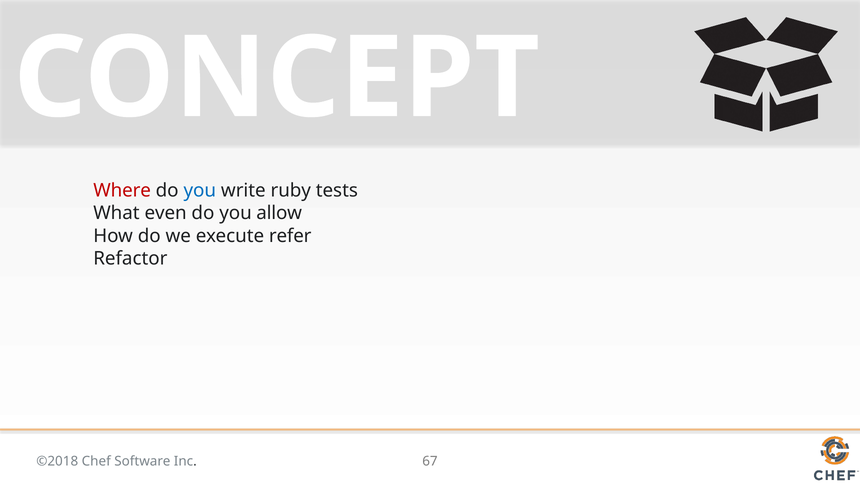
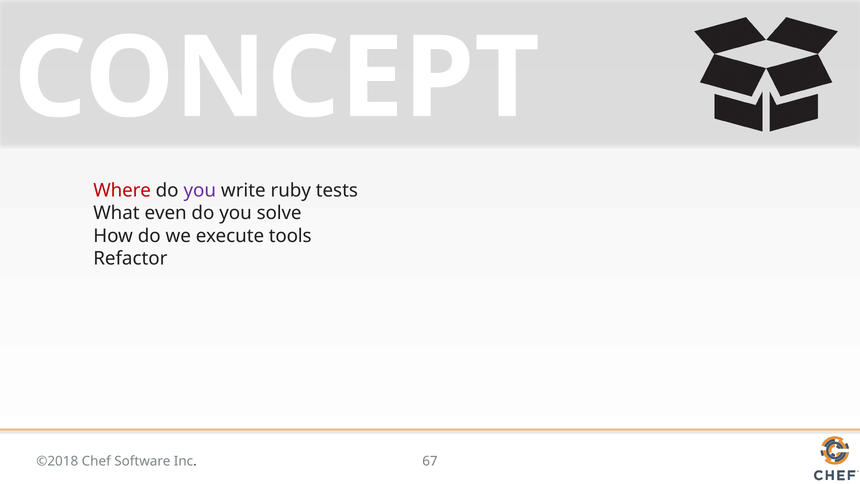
you colour: blue -> purple (200, 191)
allow: allow -> solve (279, 213)
refer: refer -> tools (290, 236)
